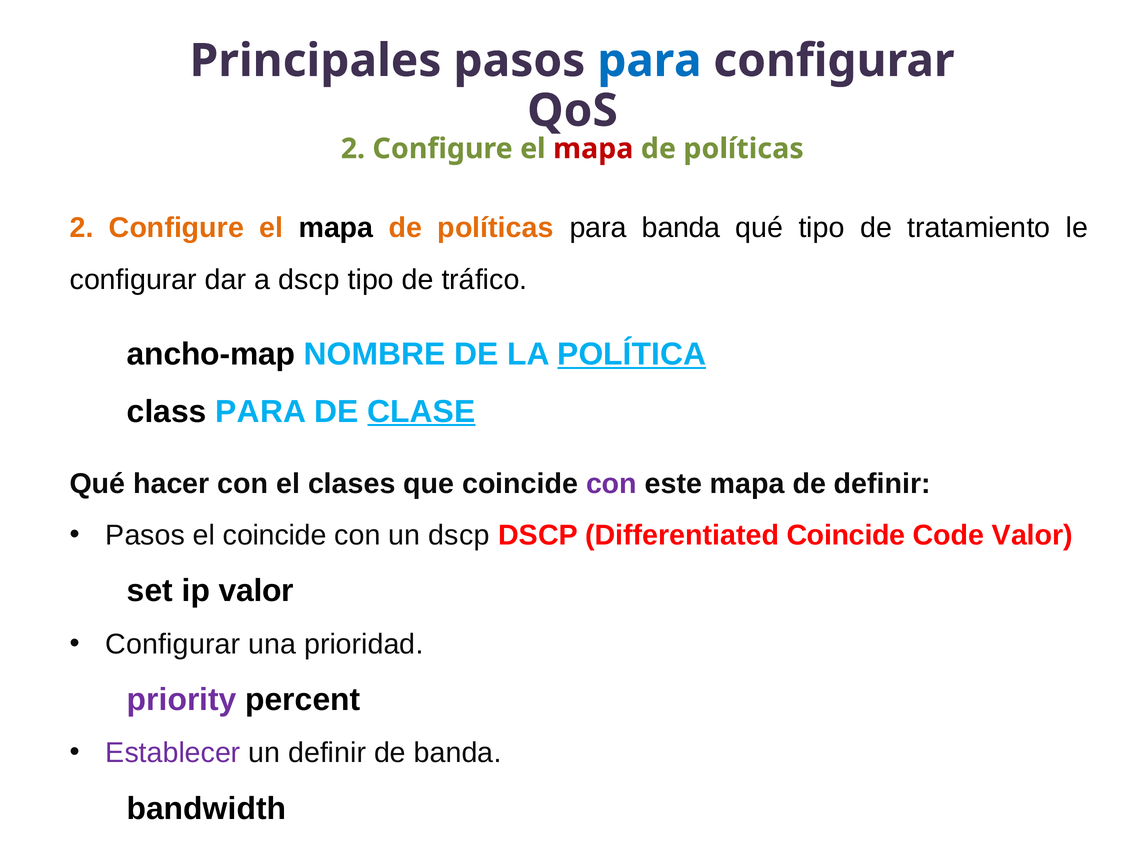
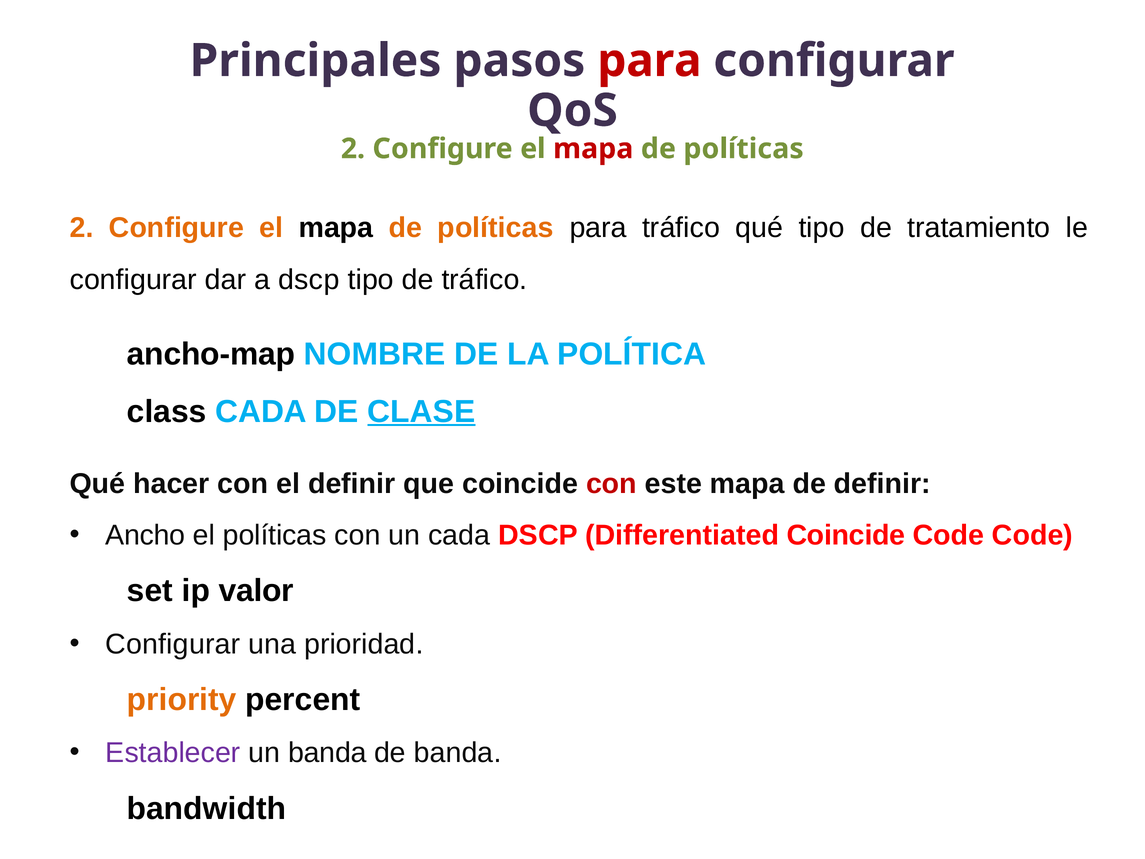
para colour: blue -> red (649, 61)
para banda: banda -> tráfico (681, 228)
POLÍTICA underline: present -> none (632, 354)
class PARA: PARA -> CADA (261, 411)
el clases: clases -> definir (352, 484)
con colour: purple -> red (611, 484)
Pasos: Pasos -> Ancho (145, 535)
el coincide: coincide -> políticas (275, 535)
un dscp: dscp -> cada (459, 535)
Code Valor: Valor -> Code (1032, 535)
priority colour: purple -> orange (182, 700)
un definir: definir -> banda (327, 753)
